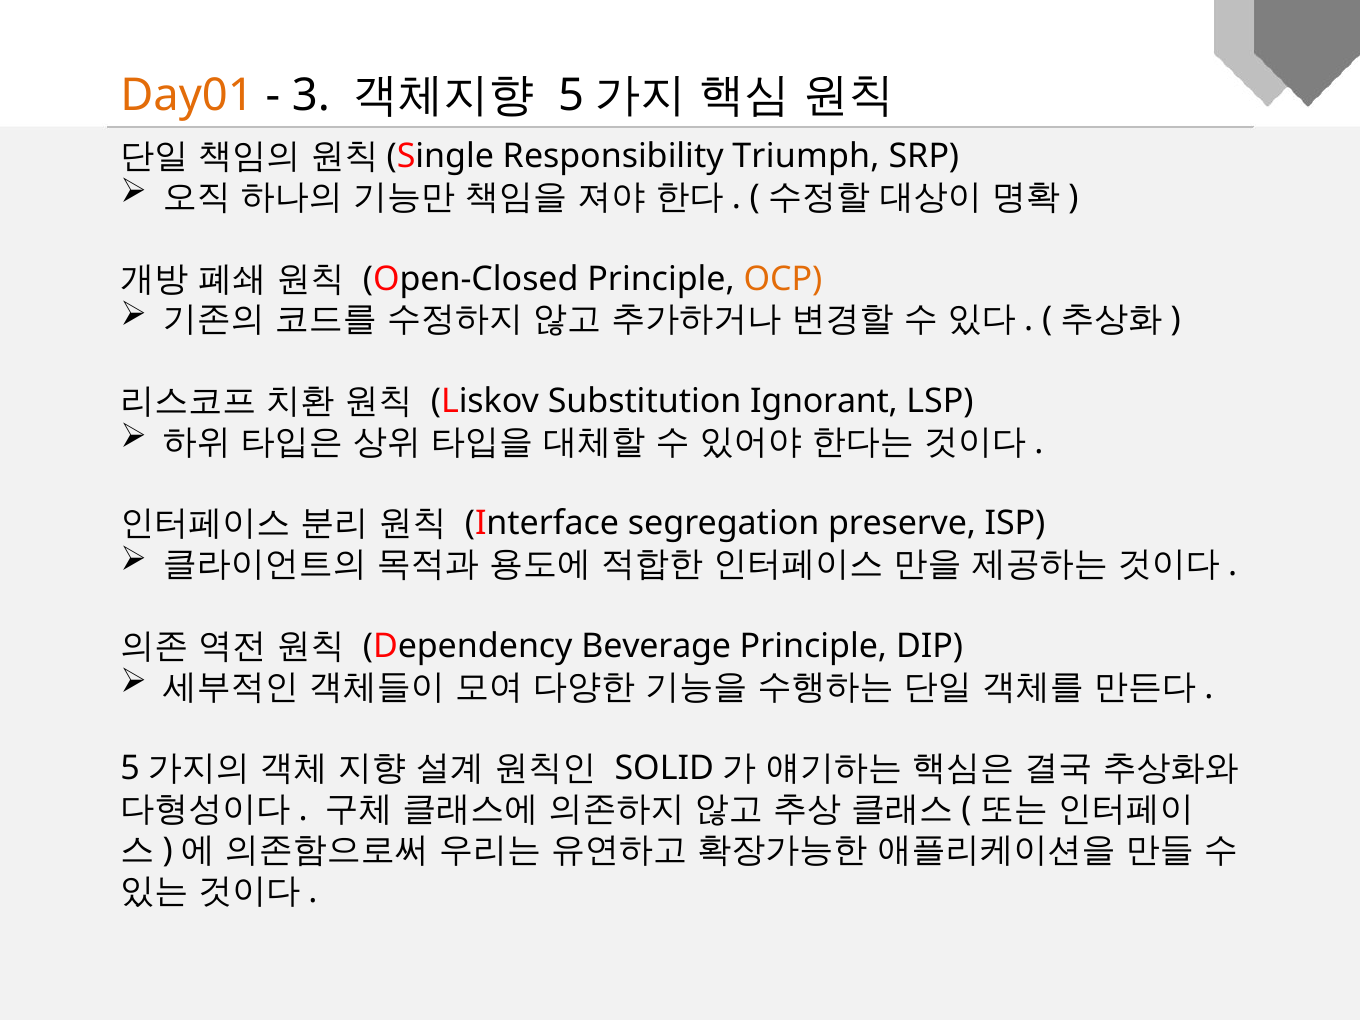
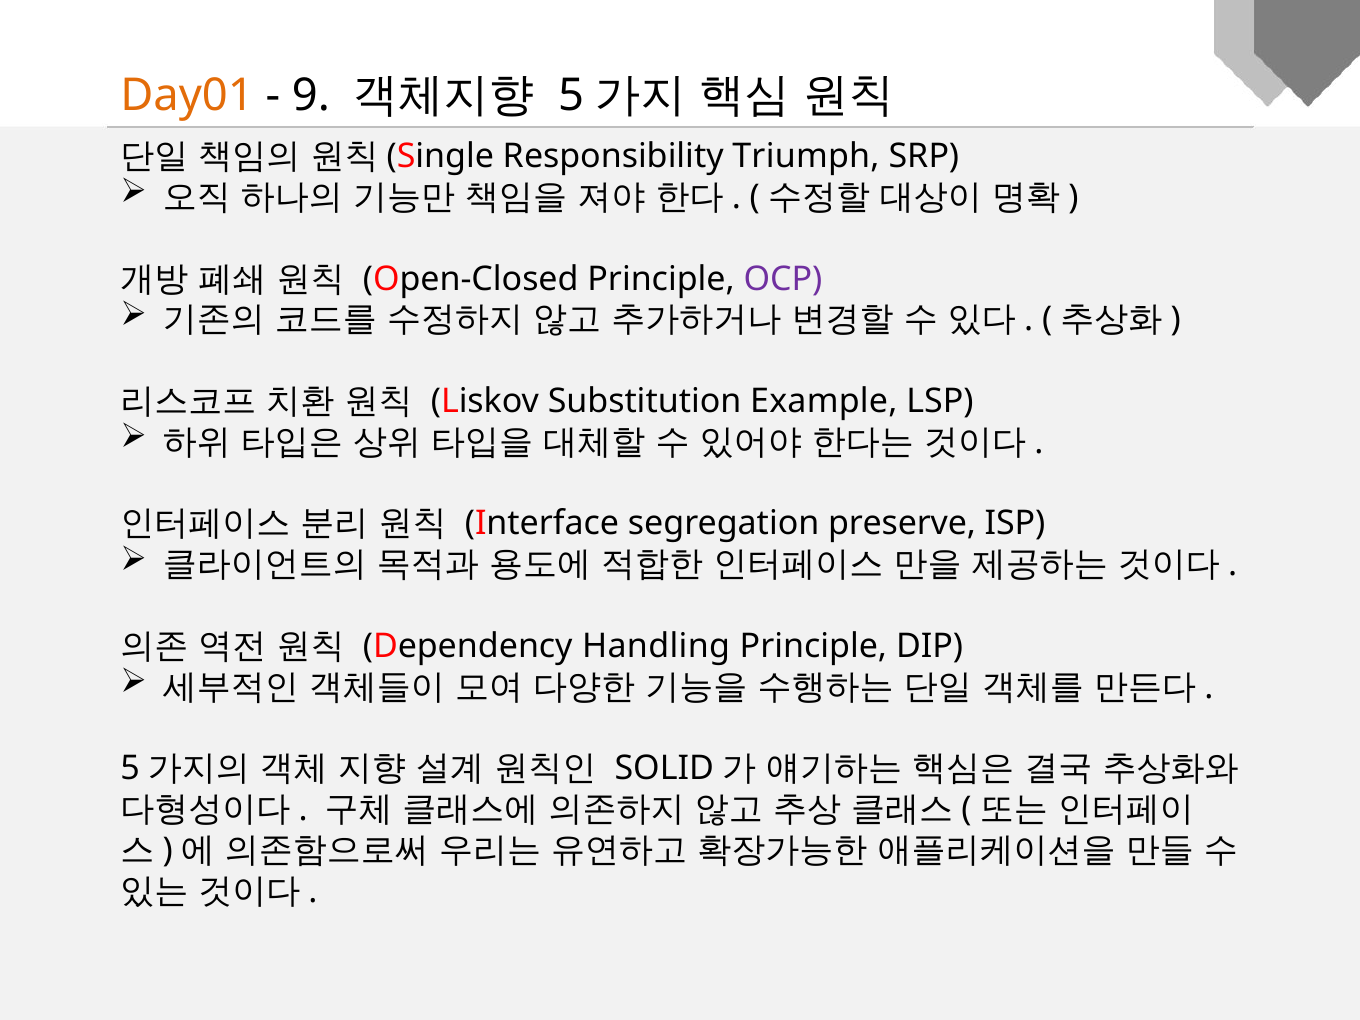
3: 3 -> 9 (311, 95)
OCP colour: orange -> purple (783, 279)
Ignorant: Ignorant -> Example (824, 401)
Beverage: Beverage -> Handling (656, 646)
